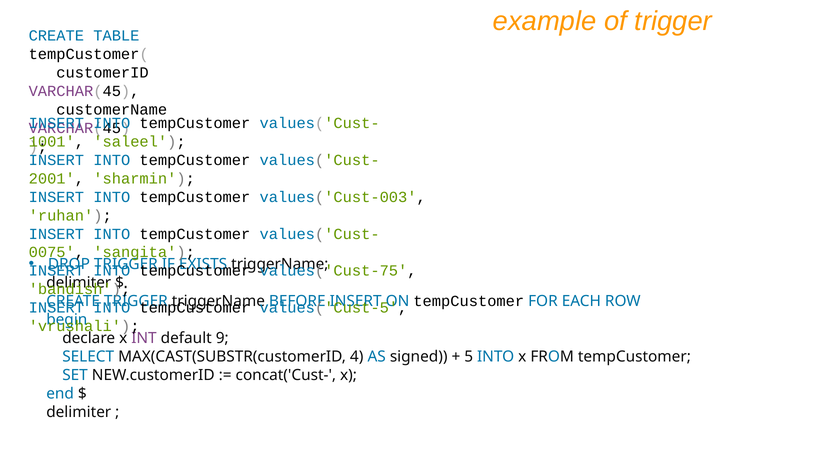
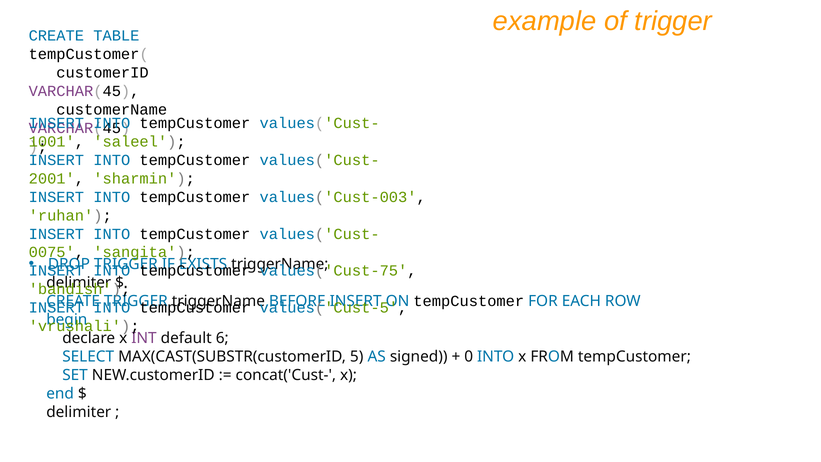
9: 9 -> 6 (222, 338)
4: 4 -> 5 (357, 356)
5: 5 -> 0 (469, 356)
